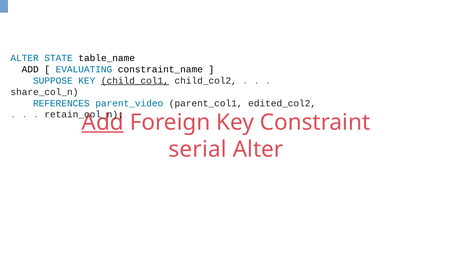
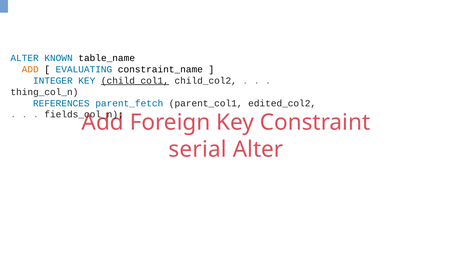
STATE: STATE -> KNOWN (59, 58)
ADD colour: black -> orange (30, 69)
SUPPOSE: SUPPOSE -> INTEGER (53, 81)
share_col_n: share_col_n -> thing_col_n (44, 92)
parent_video: parent_video -> parent_fetch (129, 103)
retain_col_n: retain_col_n -> fields_col_n (84, 115)
Add underline: present -> none (103, 123)
